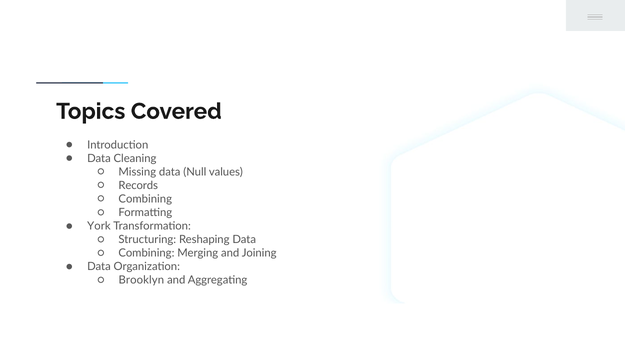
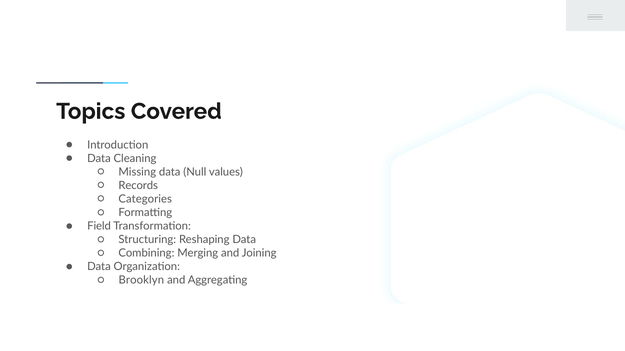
Combining: Combining -> Categories (145, 199)
York: York -> Field (99, 226)
